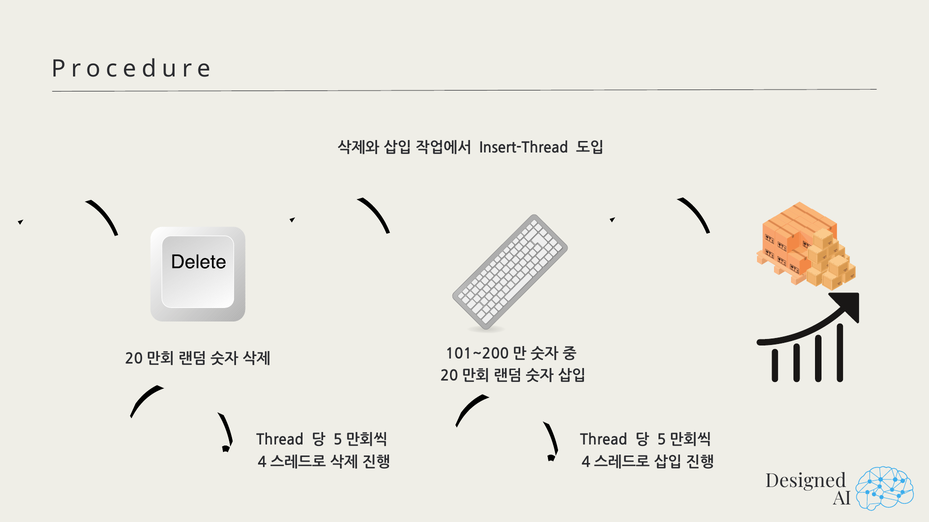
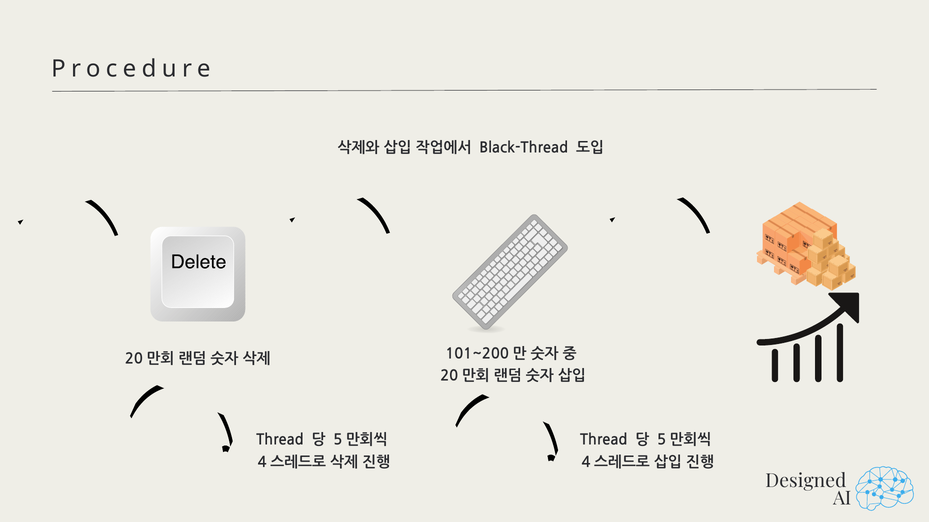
Insert-Thread: Insert-Thread -> Black-Thread (524, 148)
